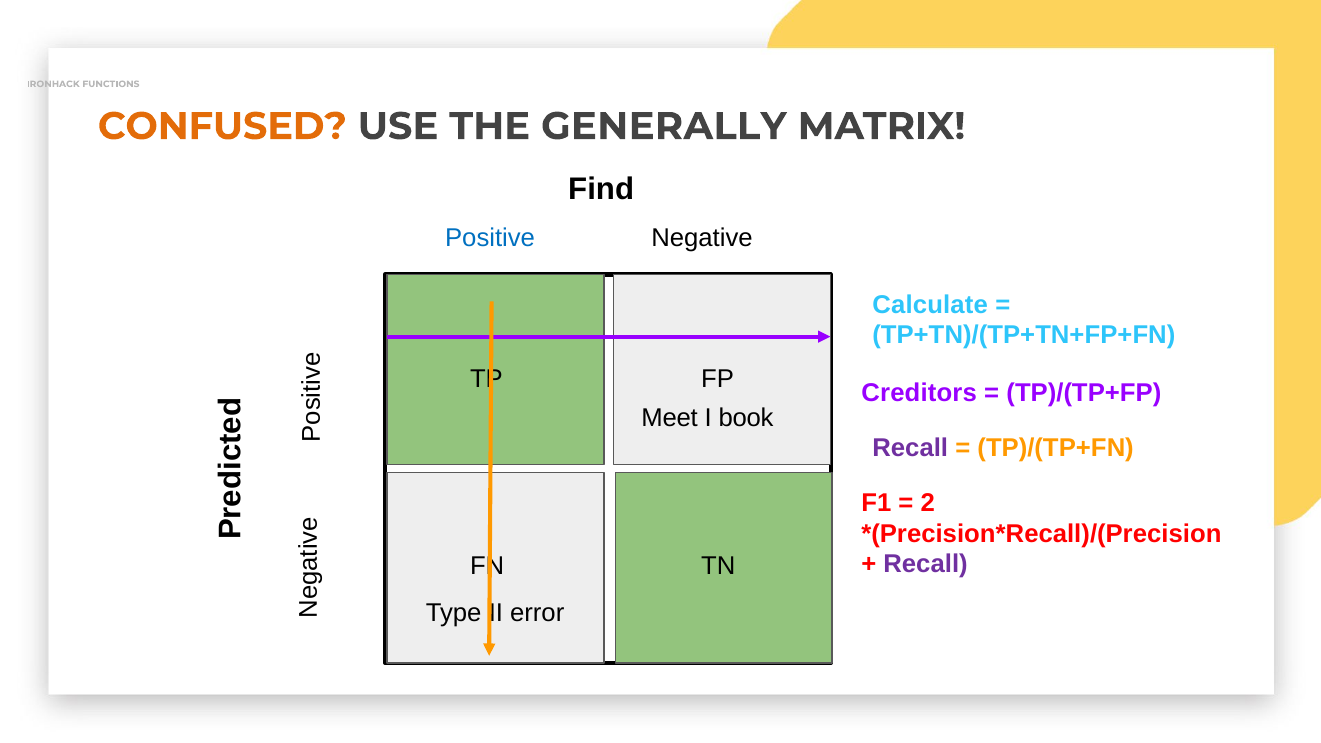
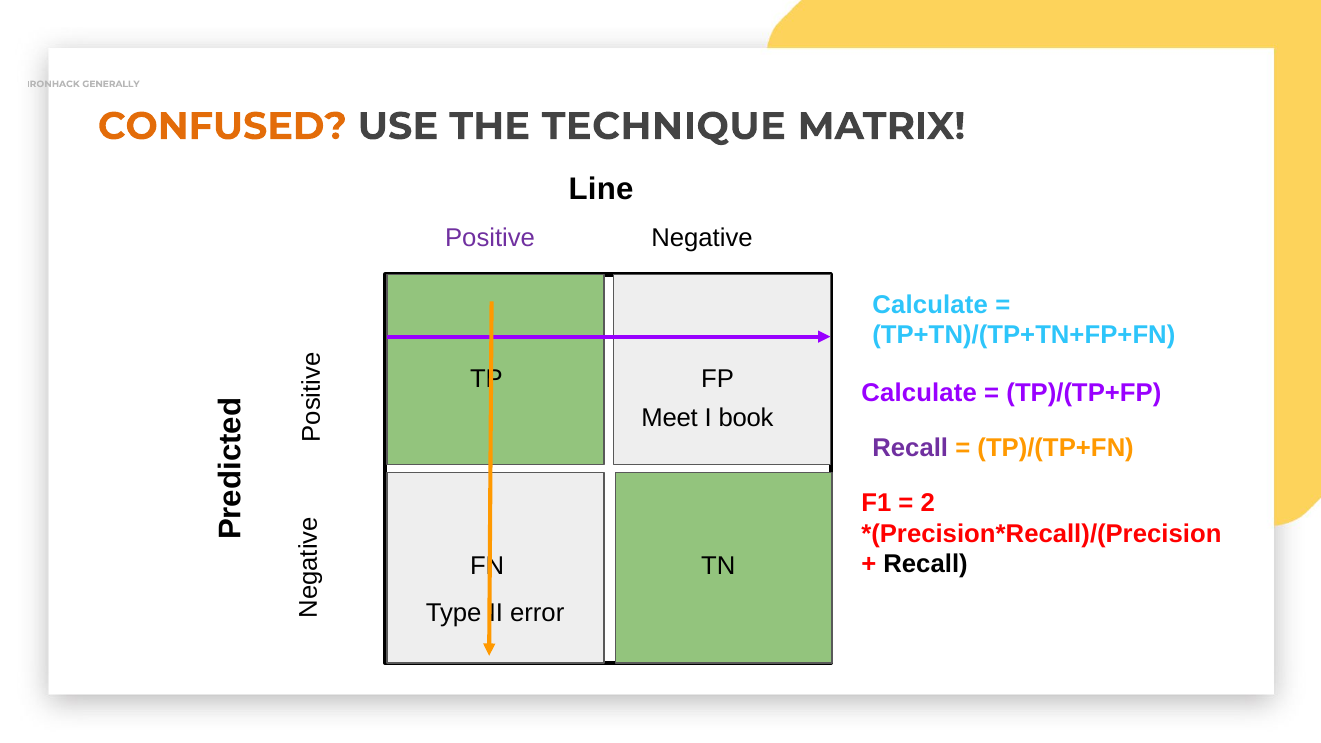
FUNCTIONS: FUNCTIONS -> GENERALLY (111, 84)
GENERALLY: GENERALLY -> TECHNIQUE (664, 126)
Find: Find -> Line (601, 190)
Positive colour: blue -> purple (490, 238)
Creditors: Creditors -> Calculate (919, 393)
Recall colour: purple -> black (926, 565)
